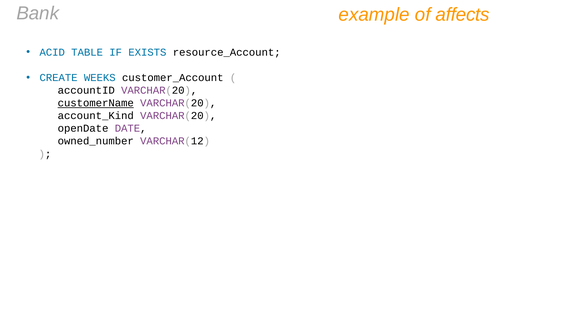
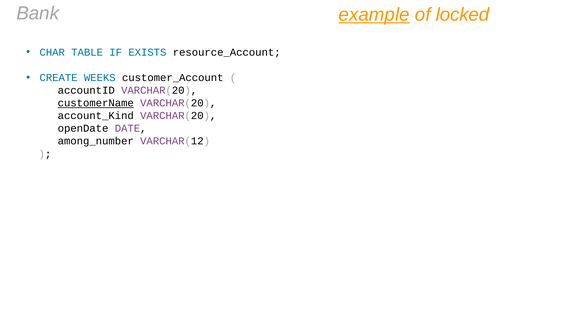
example underline: none -> present (374, 15)
affects: affects -> locked (463, 15)
ACID: ACID -> CHAR (52, 52)
owned_number: owned_number -> among_number (96, 141)
